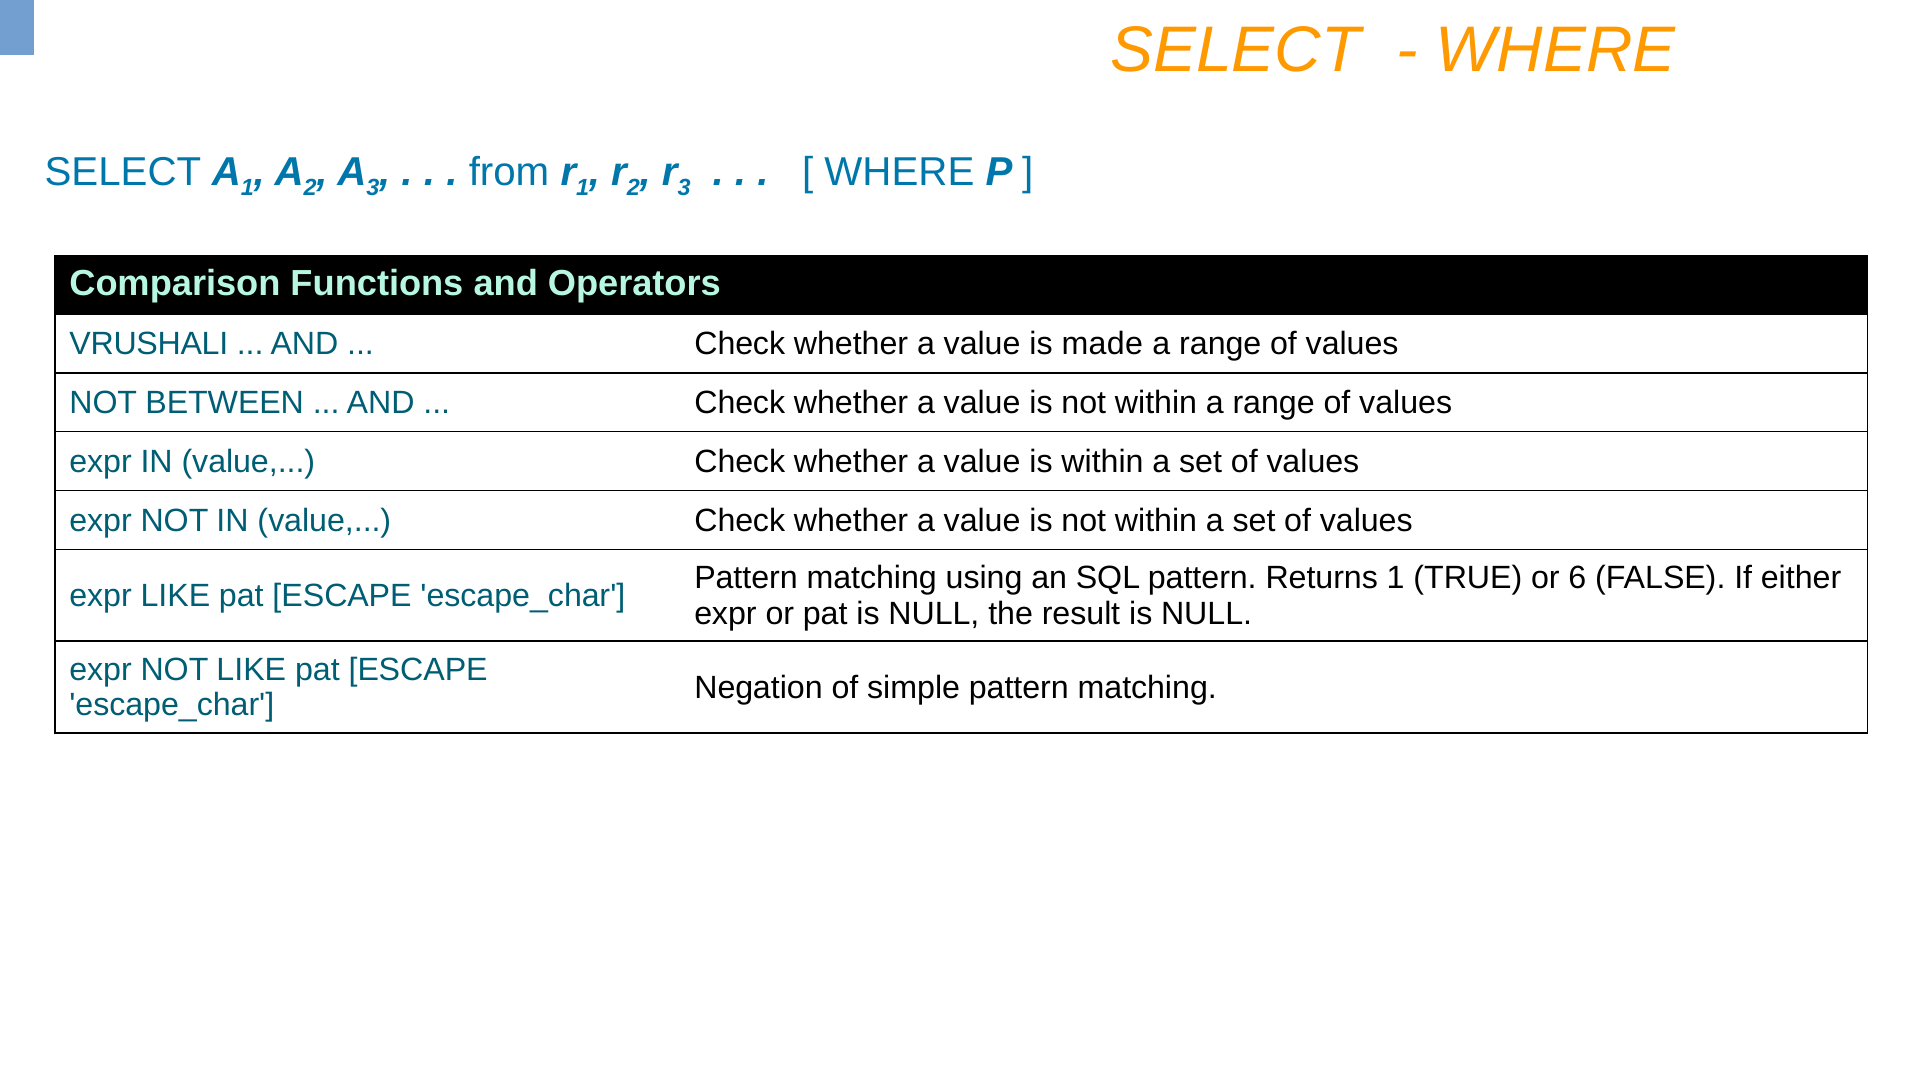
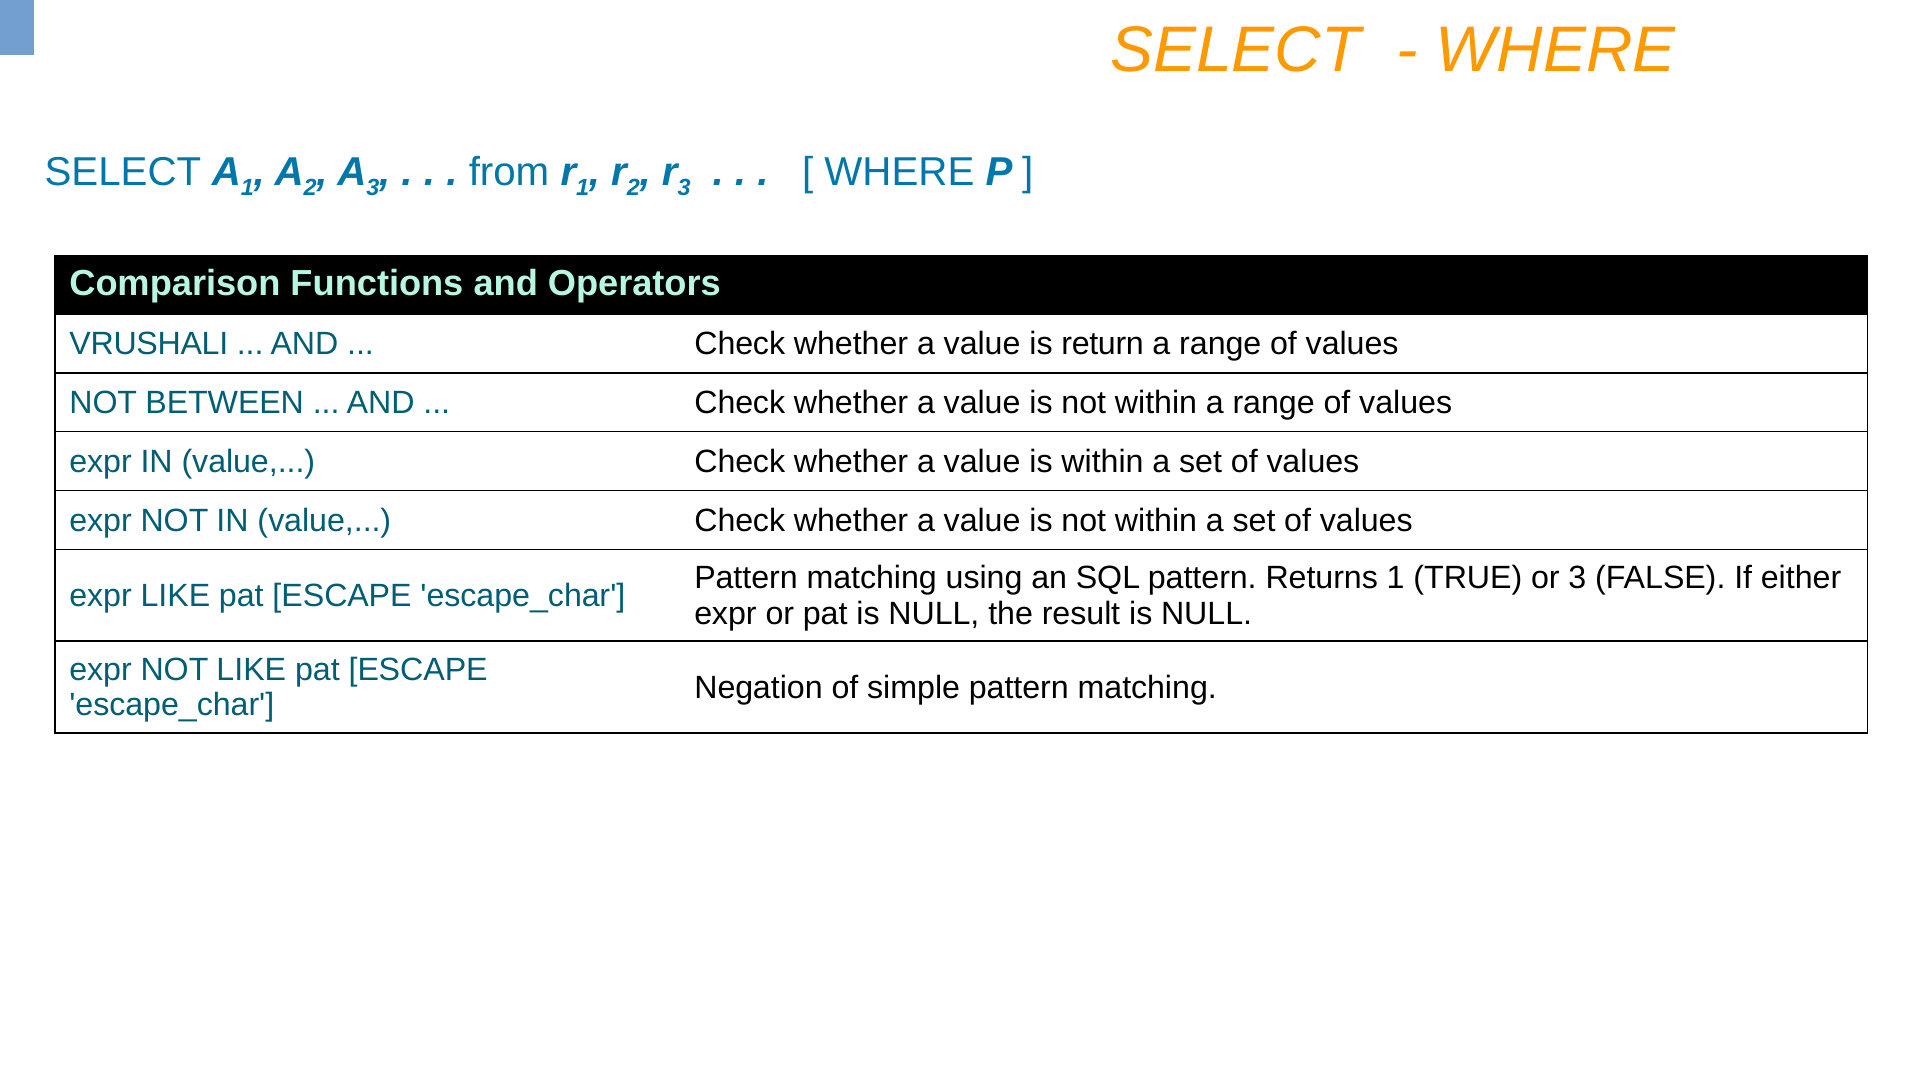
made: made -> return (1103, 344)
or 6: 6 -> 3 (1577, 578)
